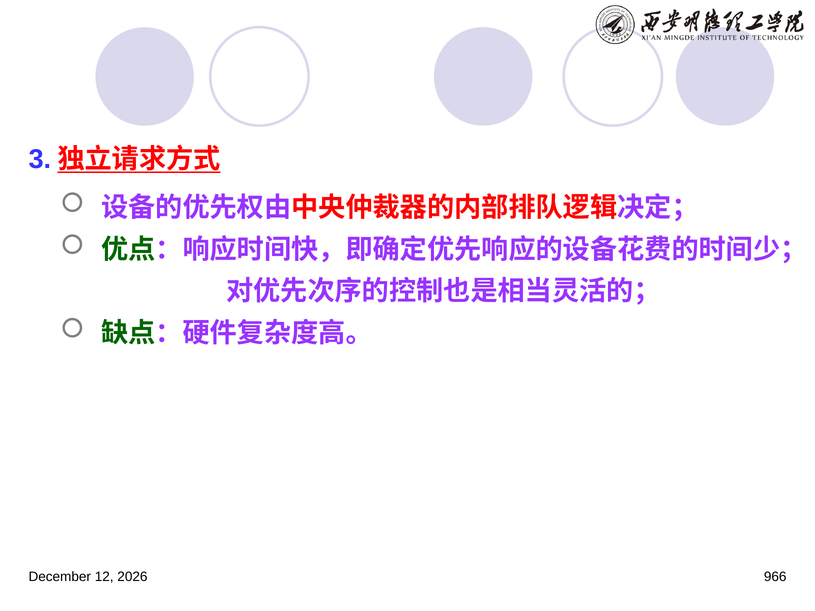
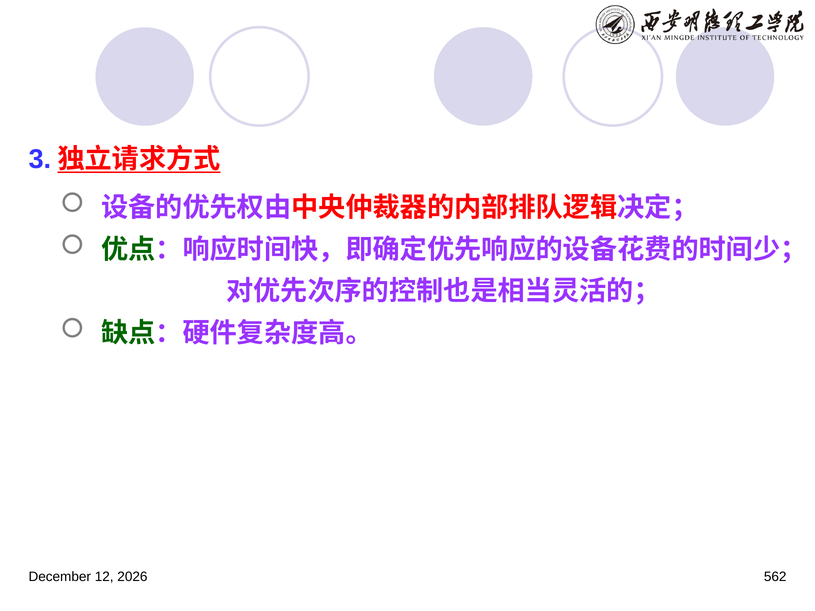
966: 966 -> 562 (775, 577)
